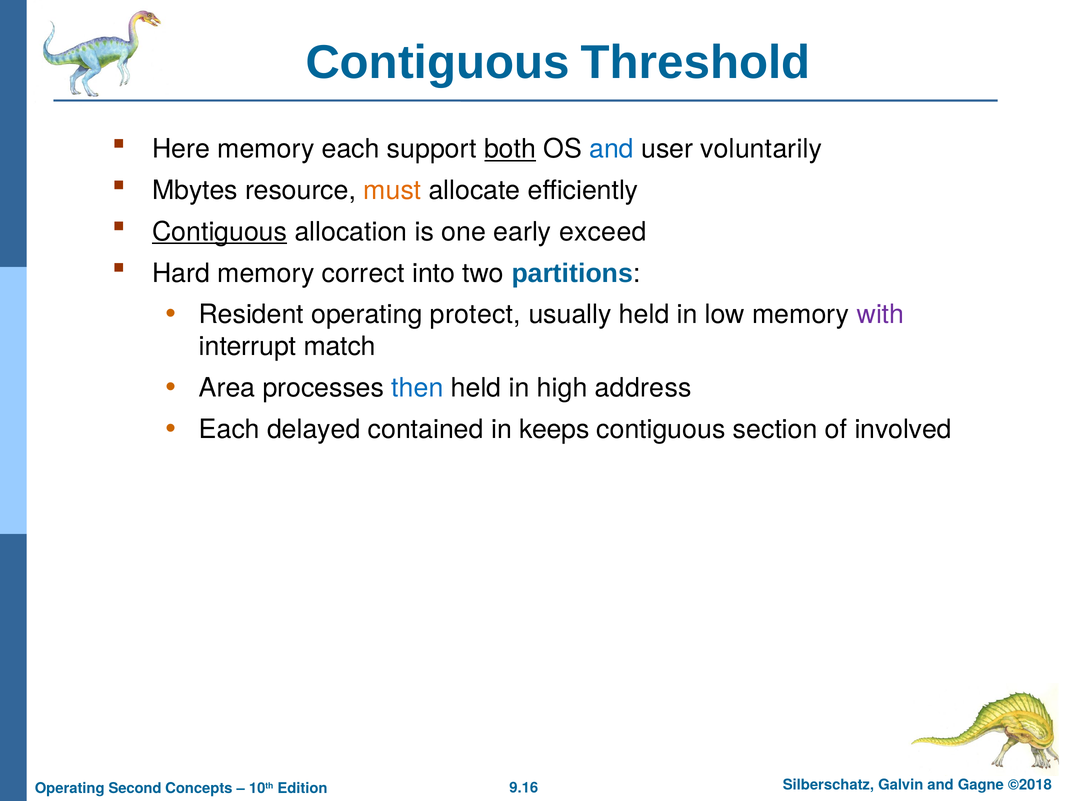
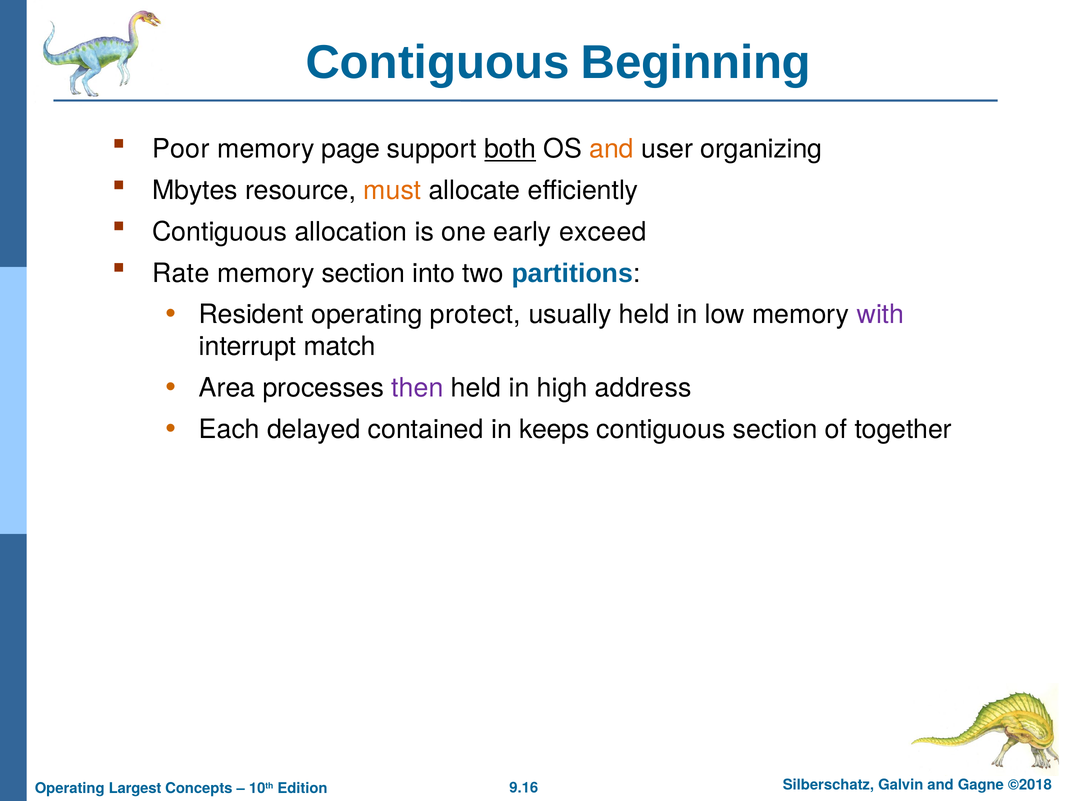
Threshold: Threshold -> Beginning (696, 63)
Here: Here -> Poor (181, 149)
memory each: each -> page (351, 149)
and colour: blue -> orange (612, 149)
voluntarily: voluntarily -> organizing (761, 149)
Contiguous underline: present -> none (220, 232)
Hard: Hard -> Rate (181, 273)
memory correct: correct -> section (363, 273)
then colour: blue -> purple (417, 388)
involved: involved -> together (903, 430)
Second: Second -> Largest (135, 789)
